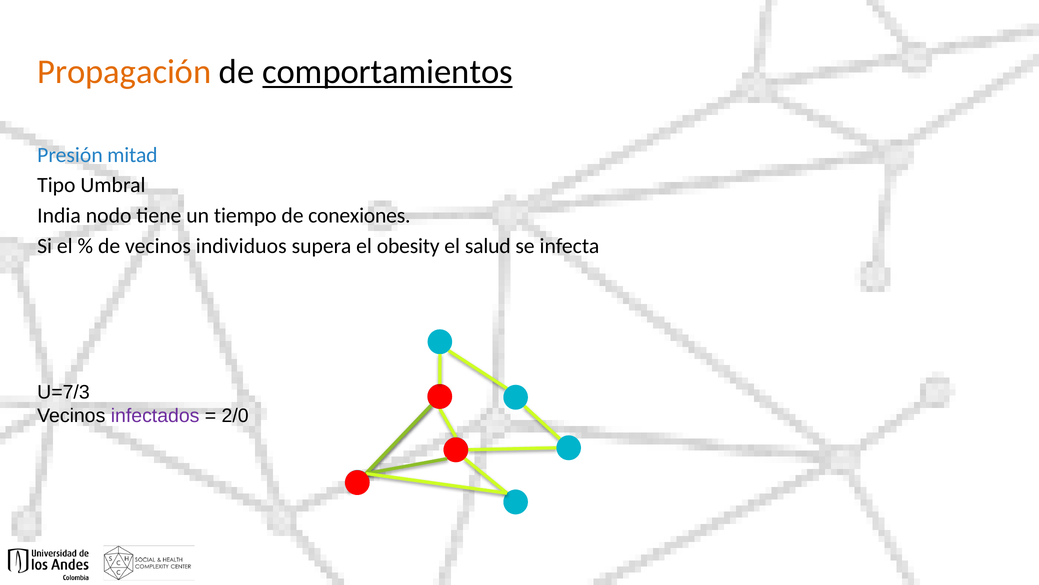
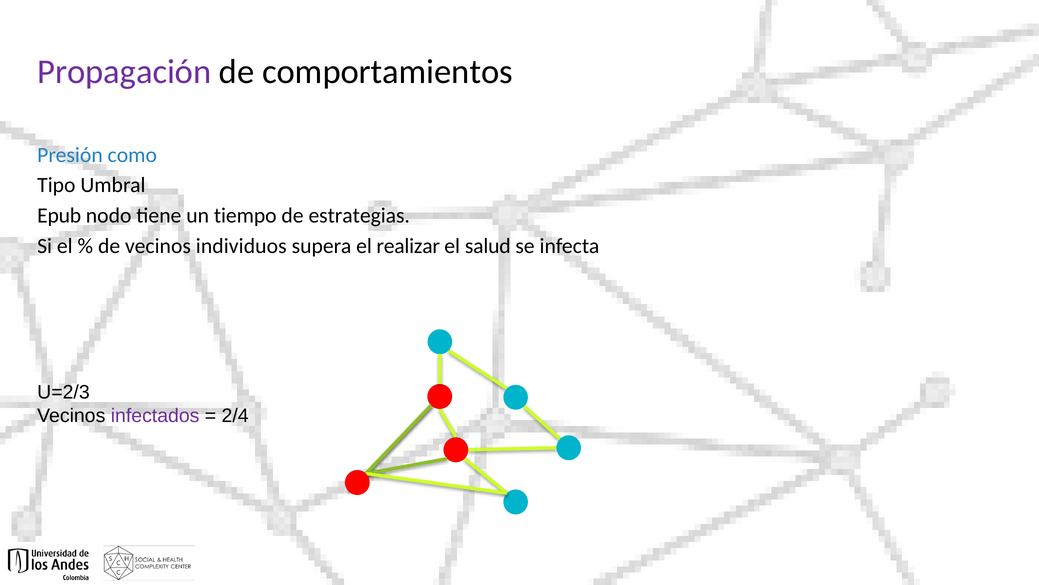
Propagación colour: orange -> purple (124, 72)
comportamientos underline: present -> none (388, 72)
mitad: mitad -> como (132, 155)
India: India -> Epub (59, 215)
conexiones: conexiones -> estrategias (359, 215)
obesity: obesity -> realizar (408, 246)
U=7/3: U=7/3 -> U=2/3 (63, 392)
2/0: 2/0 -> 2/4 (235, 415)
